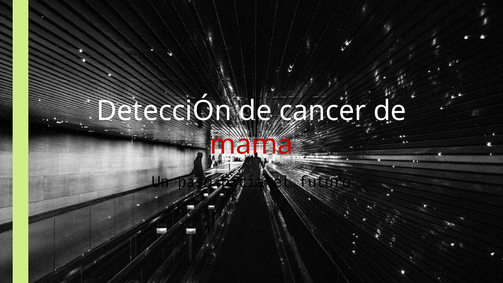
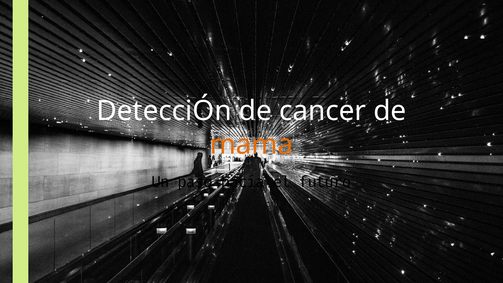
mama colour: red -> orange (251, 144)
